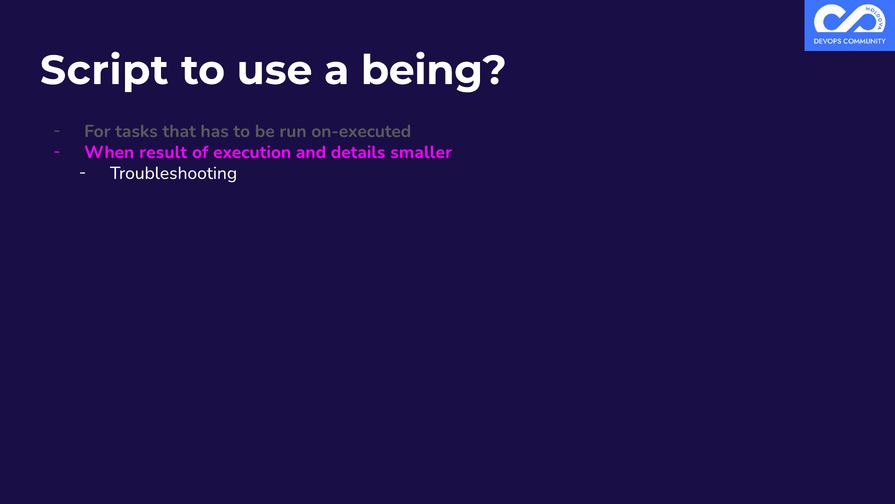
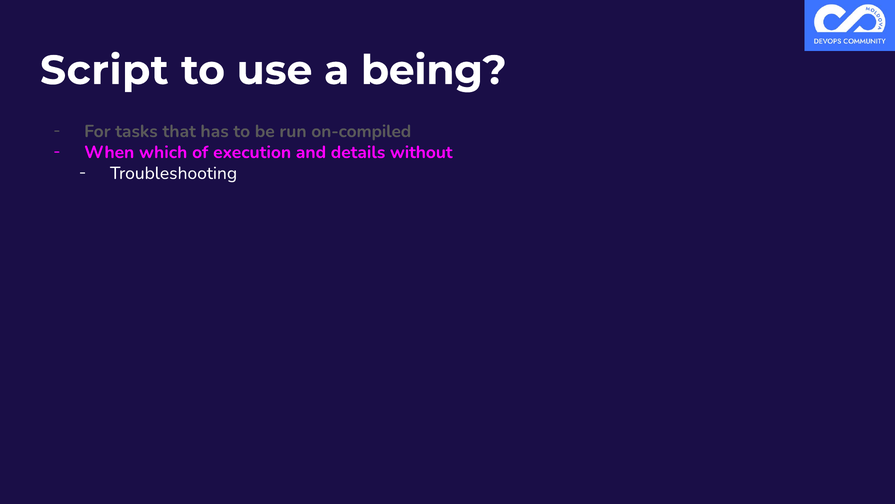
on-executed: on-executed -> on-compiled (361, 131)
result: result -> which (163, 152)
smaller: smaller -> without (421, 152)
